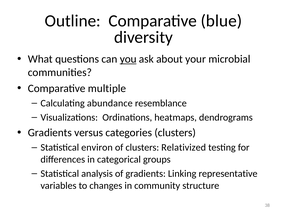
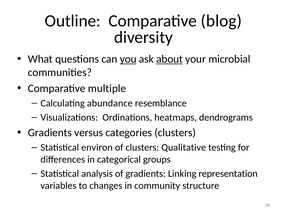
blue: blue -> blog (221, 21)
about underline: none -> present (170, 59)
Relativized: Relativized -> Qualitative (184, 148)
representative: representative -> representation (228, 174)
